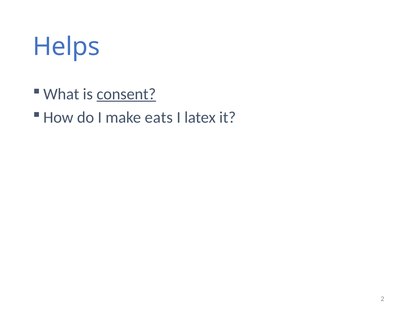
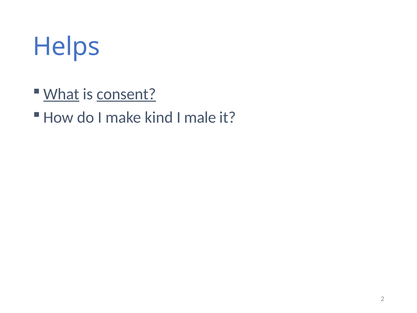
What underline: none -> present (61, 94)
eats: eats -> kind (159, 117)
latex: latex -> male (200, 117)
